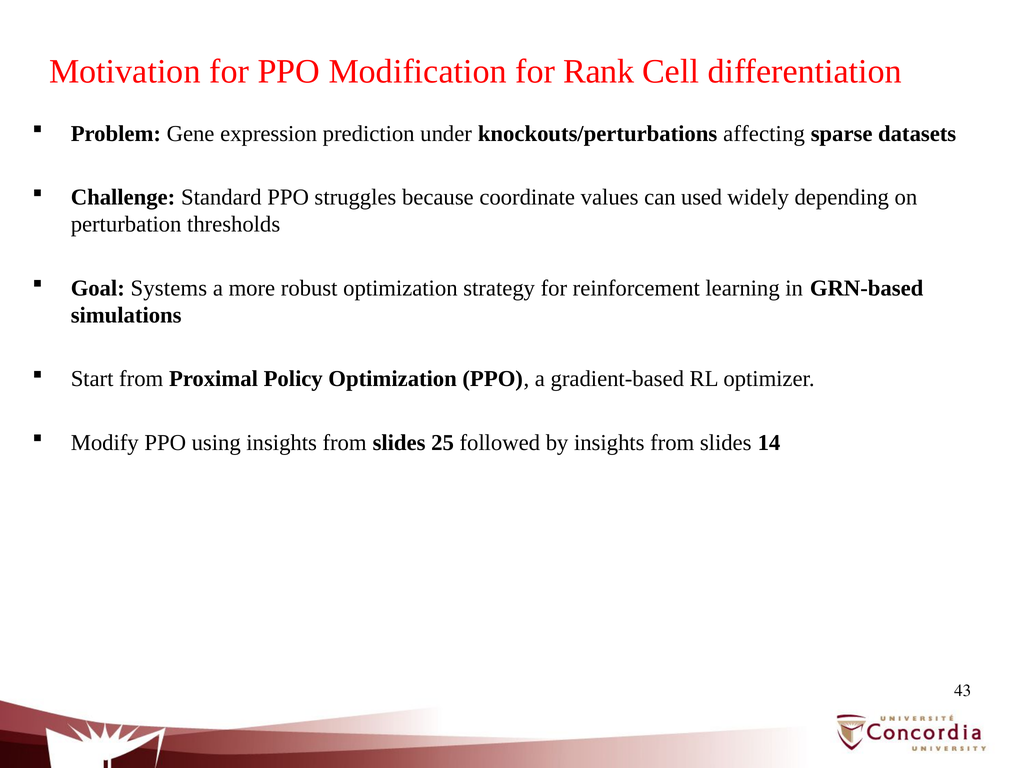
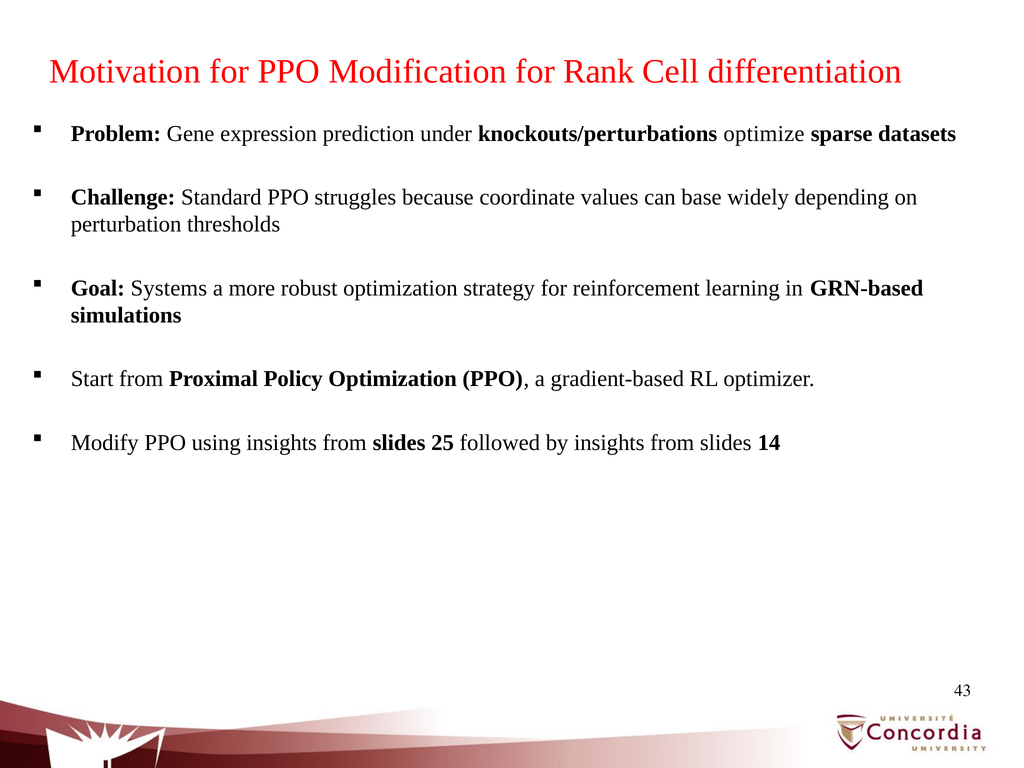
affecting: affecting -> optimize (764, 134)
used: used -> base (701, 197)
